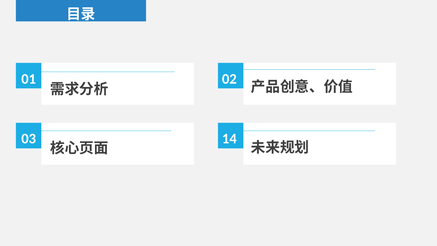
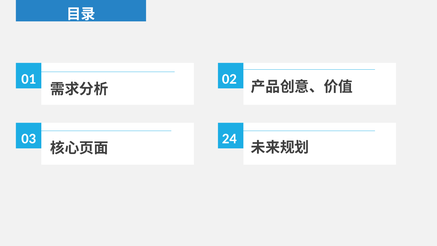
14: 14 -> 24 (229, 138)
